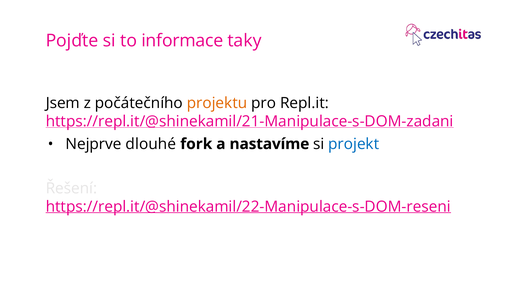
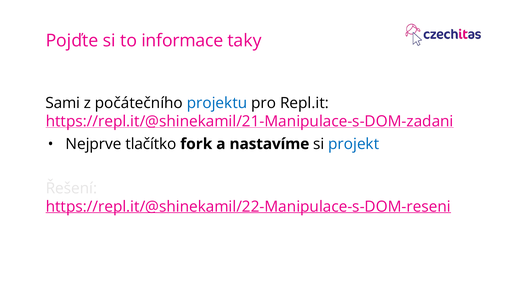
Jsem: Jsem -> Sami (63, 103)
projektu colour: orange -> blue (217, 103)
dlouhé: dlouhé -> tlačítko (151, 144)
